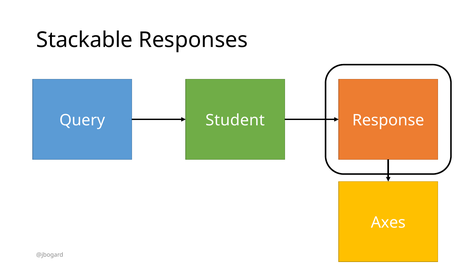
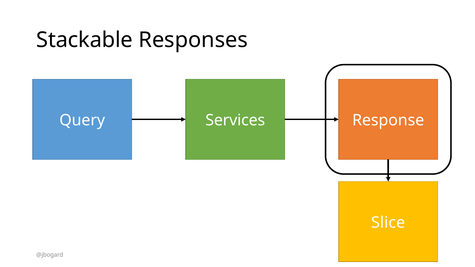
Student: Student -> Services (235, 121)
Axes: Axes -> Slice (388, 223)
